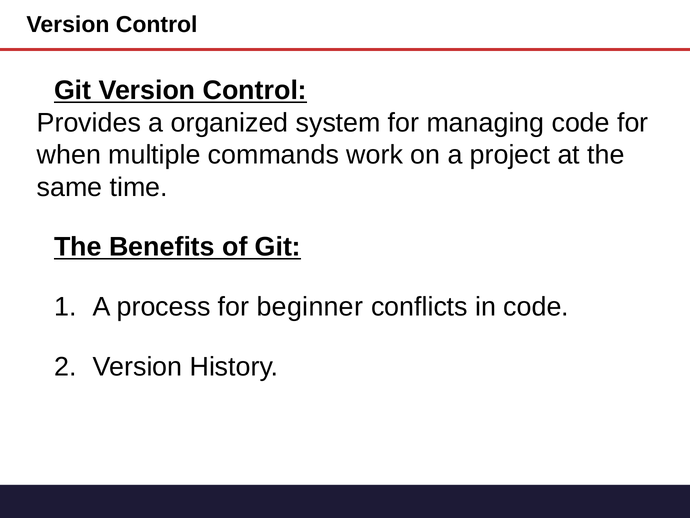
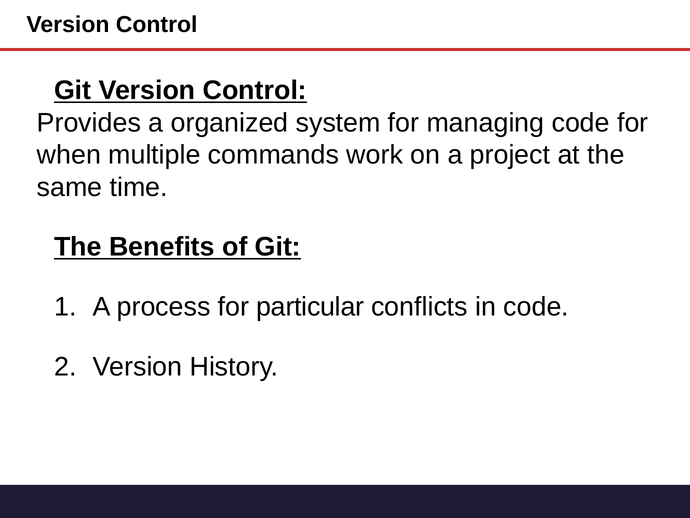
beginner: beginner -> particular (310, 307)
